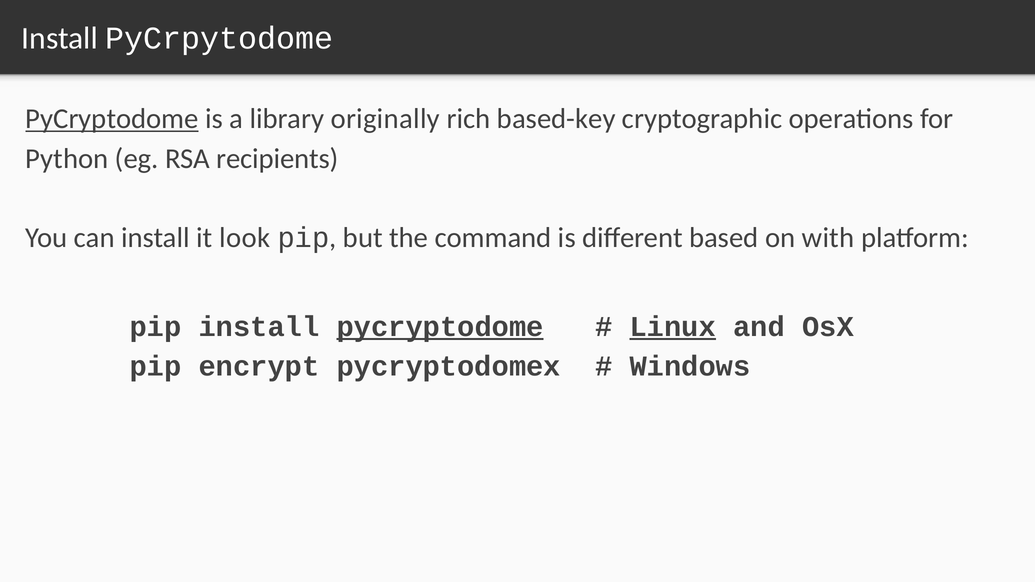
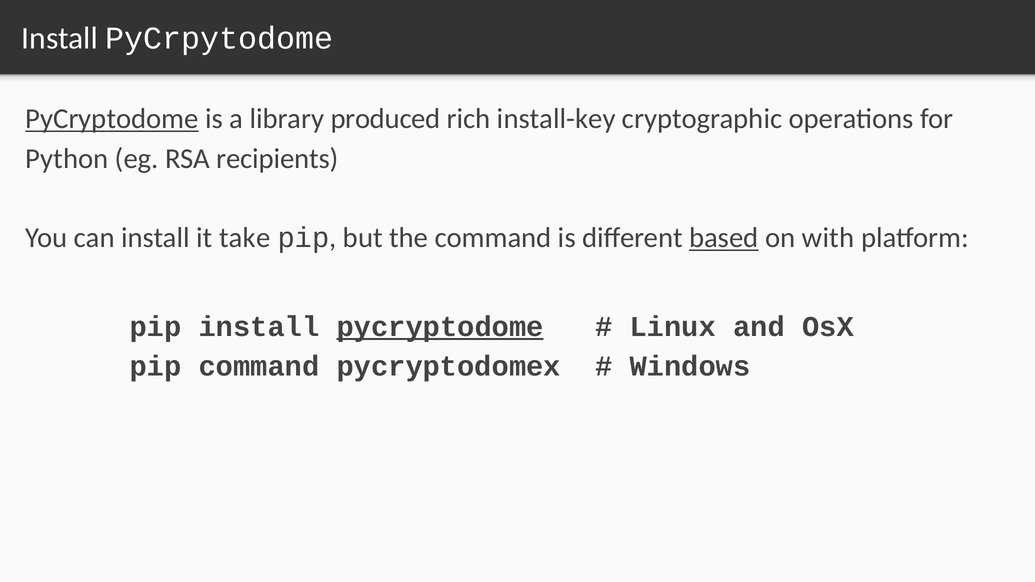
originally: originally -> produced (386, 119)
based-key: based-key -> install-key (556, 119)
look: look -> take (245, 238)
based underline: none -> present (724, 238)
Linux underline: present -> none (673, 327)
pip encrypt: encrypt -> command (259, 366)
